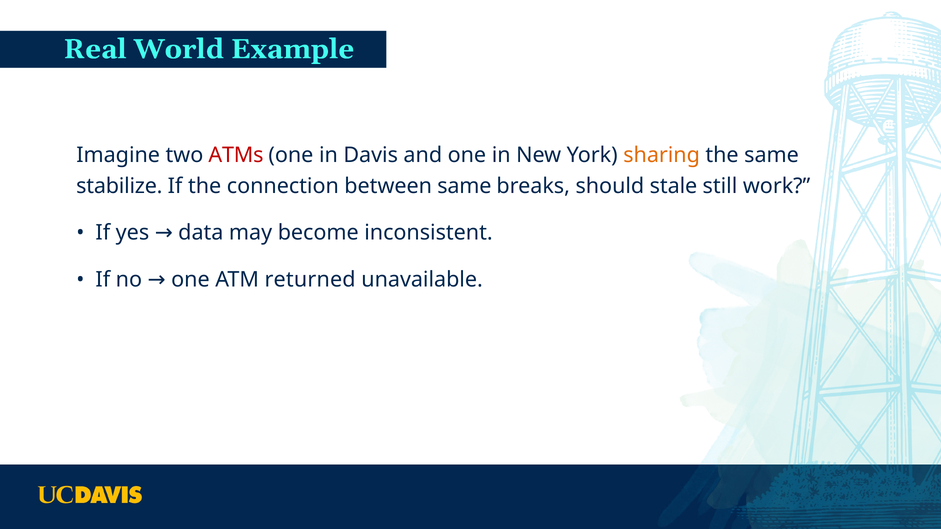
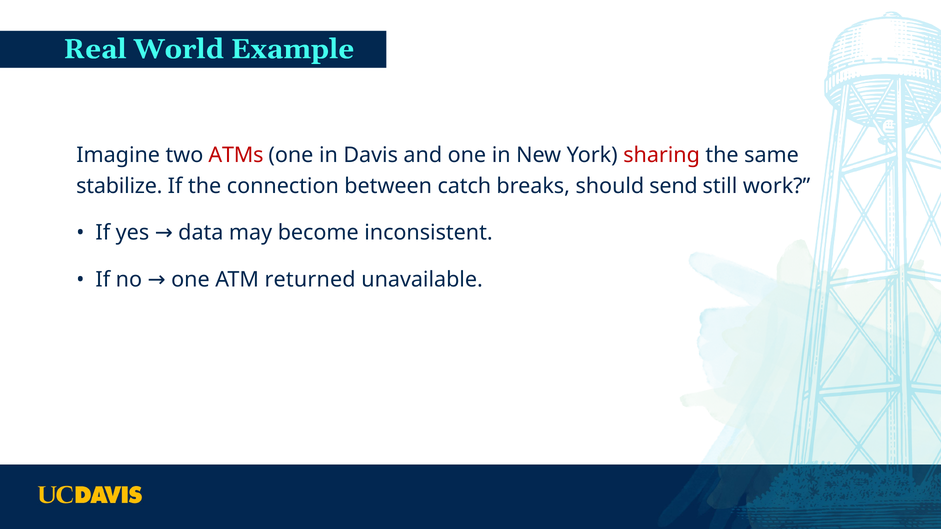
sharing colour: orange -> red (662, 155)
between same: same -> catch (464, 186)
stale: stale -> send (674, 186)
